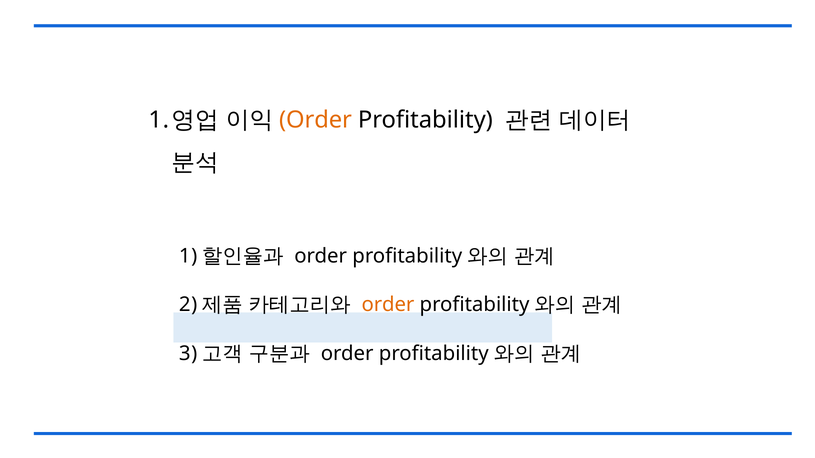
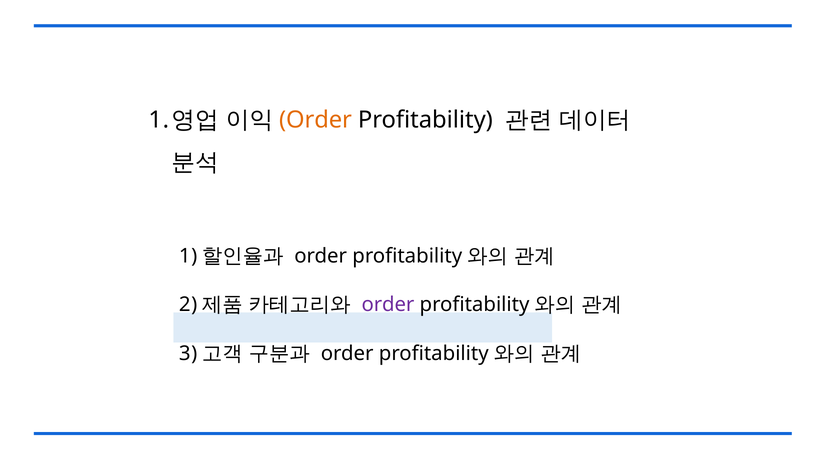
order colour: orange -> purple (388, 305)
